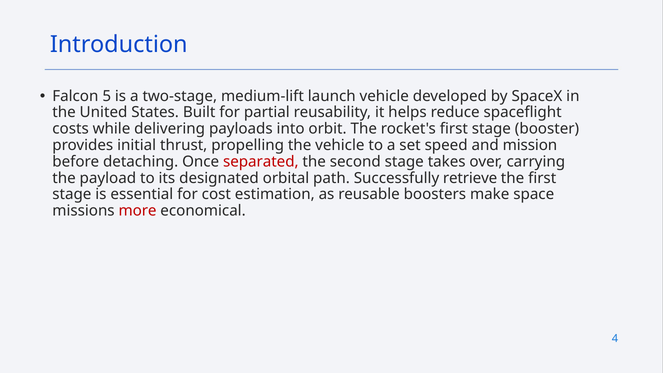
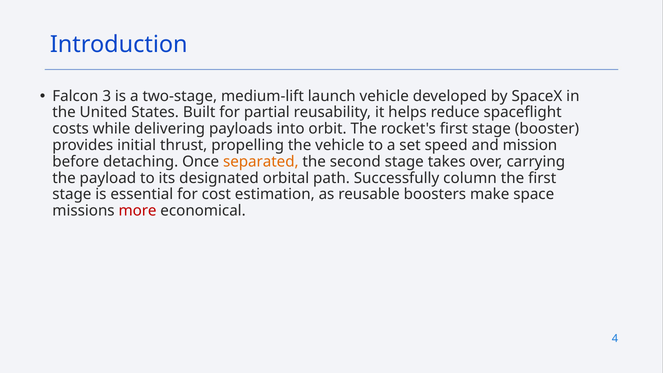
5: 5 -> 3 (107, 96)
separated colour: red -> orange (261, 162)
retrieve: retrieve -> column (470, 178)
